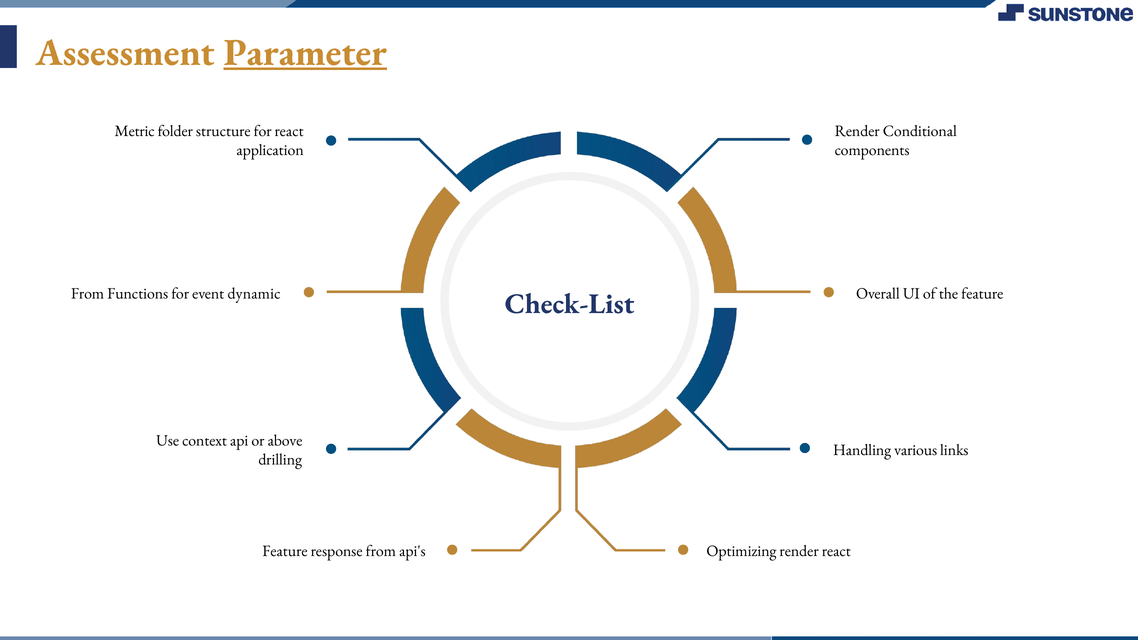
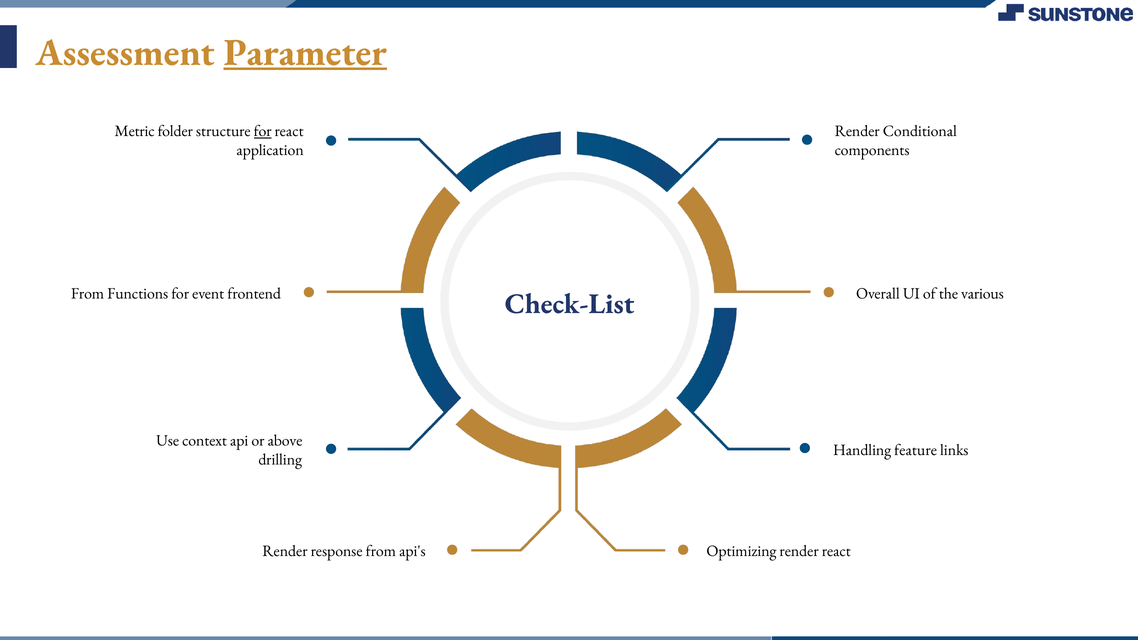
for underline: none -> present (263, 131)
dynamic: dynamic -> frontend (254, 293)
the feature: feature -> various (982, 293)
various: various -> feature (916, 450)
Feature: Feature -> Render (285, 551)
